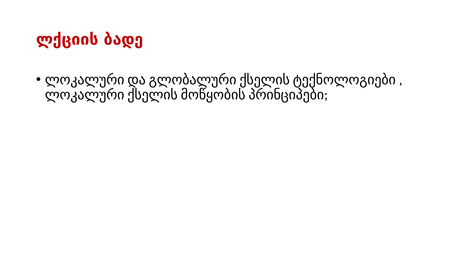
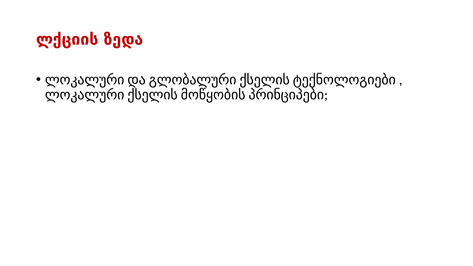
ბადე: ბადე -> ზედა (124, 40)
